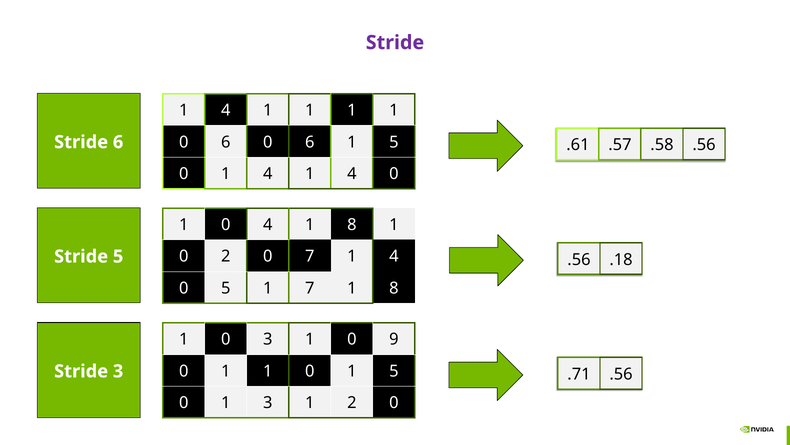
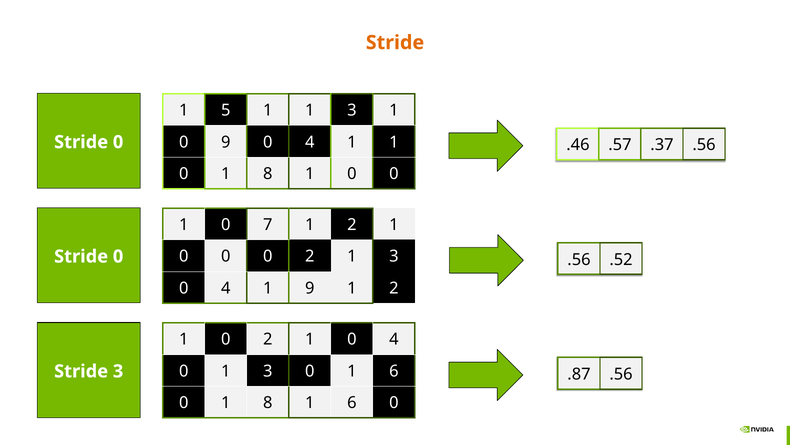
Stride colour: purple -> orange (395, 43)
4: 4 -> 5 (226, 110)
1: 1 -> 3 (352, 110)
6: 6 -> 9 (226, 142)
6: 6 -> 4 (310, 142)
5: 5 -> 1 (394, 142)
6: 6 -> 0 (118, 142)
.61: .61 -> .46 (578, 145)
.58: .58 -> .37 (662, 145)
4: 4 -> 8 (268, 174)
4: 4 -> 0 (352, 174)
0 4: 4 -> 7 (268, 225)
8: 8 -> 2 (352, 225)
2: 2 -> 0 (226, 256)
7: 7 -> 2 (310, 256)
4: 4 -> 3 (394, 256)
5: 5 -> 0 (118, 256)
.18: .18 -> .52 (621, 259)
5: 5 -> 4 (226, 288)
1 7: 7 -> 9 (310, 288)
8: 8 -> 2 (394, 288)
1 0 3: 3 -> 2 (268, 339)
1 0 9: 9 -> 4 (394, 339)
0 1 1: 1 -> 3 (268, 371)
0 1 5: 5 -> 6 (394, 371)
.71: .71 -> .87 (579, 374)
3: 3 -> 8 (268, 402)
2: 2 -> 6 (352, 402)
